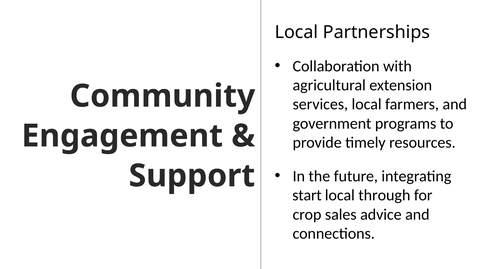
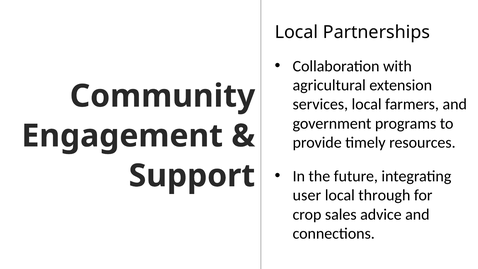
start: start -> user (307, 195)
